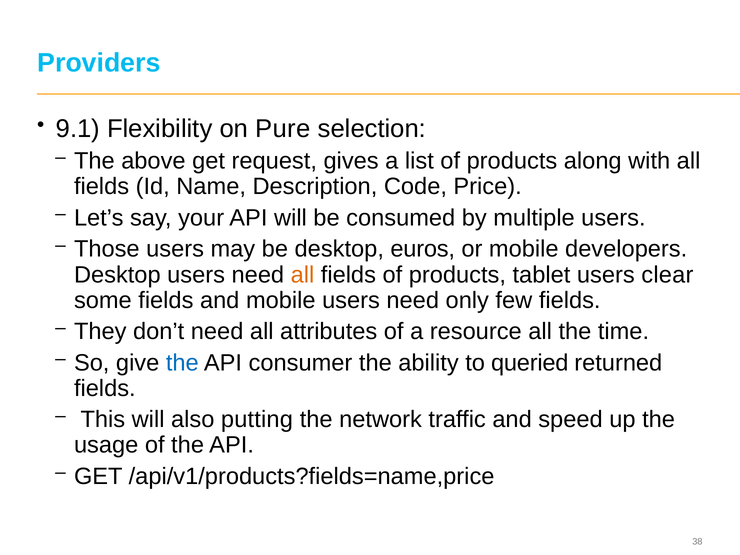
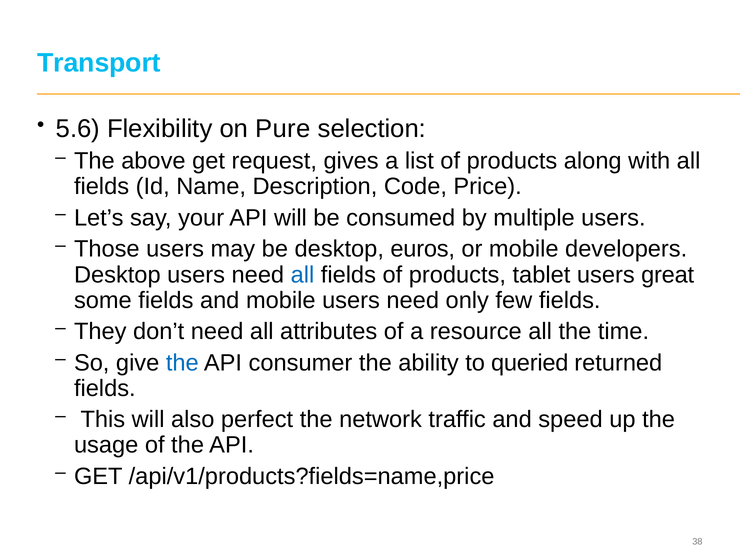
Providers: Providers -> Transport (99, 63)
9.1: 9.1 -> 5.6 (78, 129)
all colour: orange -> blue (303, 275)
clear: clear -> great (668, 275)
putting: putting -> perfect (257, 420)
